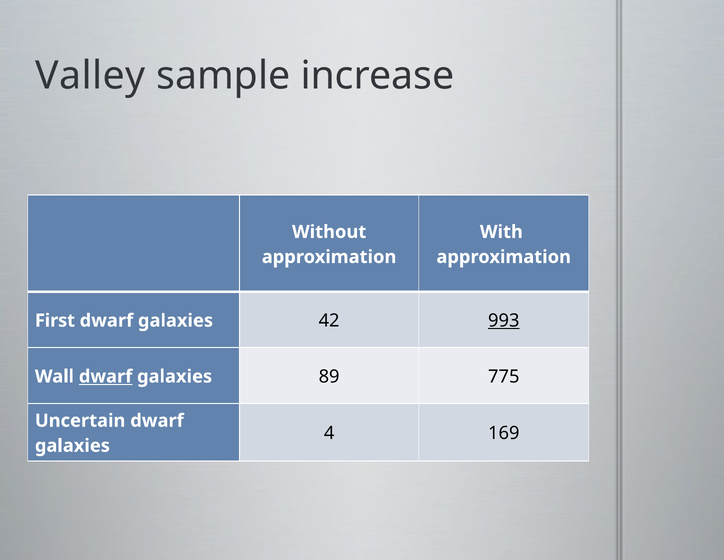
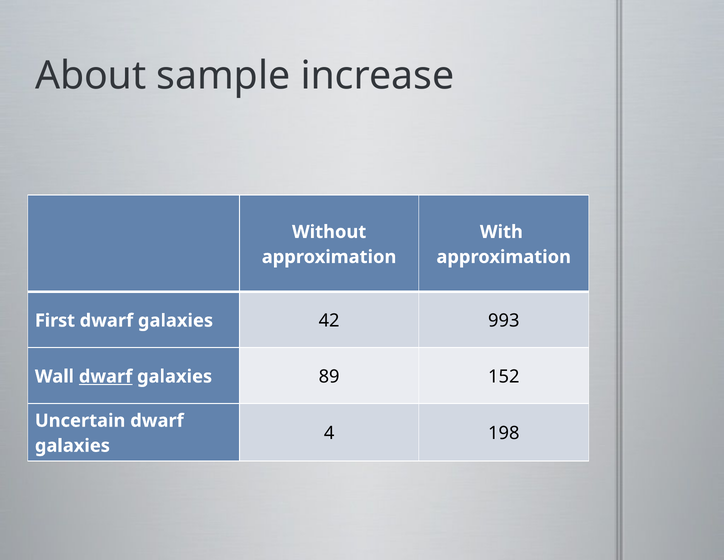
Valley: Valley -> About (91, 75)
993 underline: present -> none (504, 320)
775: 775 -> 152 (504, 376)
169: 169 -> 198 (504, 433)
